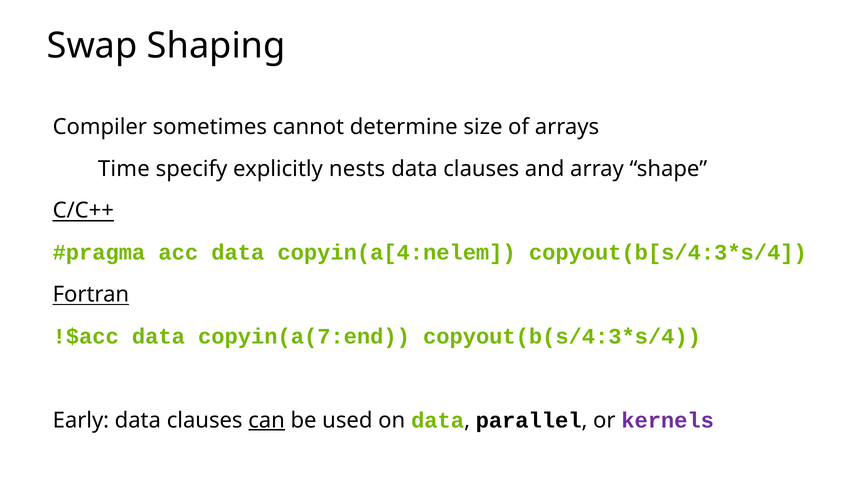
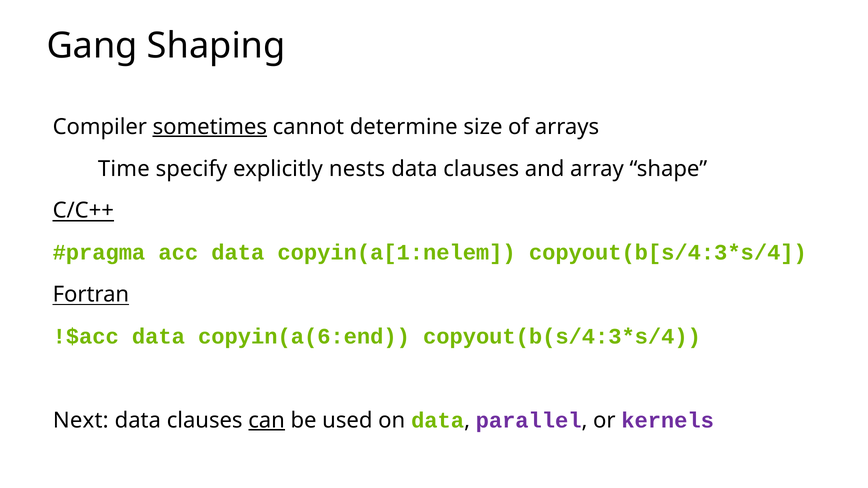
Swap: Swap -> Gang (92, 46)
sometimes underline: none -> present (210, 127)
copyin(a[4:nelem: copyin(a[4:nelem -> copyin(a[1:nelem (397, 253)
copyin(a(7:end: copyin(a(7:end -> copyin(a(6:end (304, 337)
Early: Early -> Next (81, 421)
parallel colour: black -> purple (529, 421)
